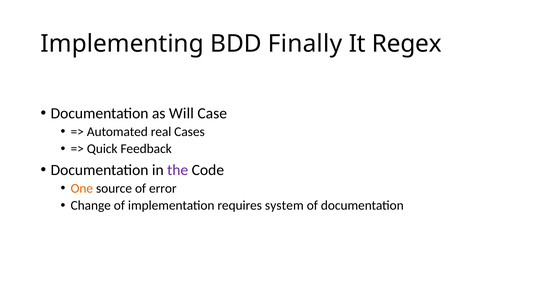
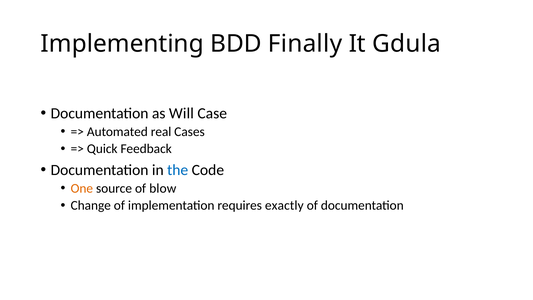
Regex: Regex -> Gdula (407, 44)
the colour: purple -> blue (178, 170)
error: error -> blow (163, 188)
system: system -> exactly (284, 205)
